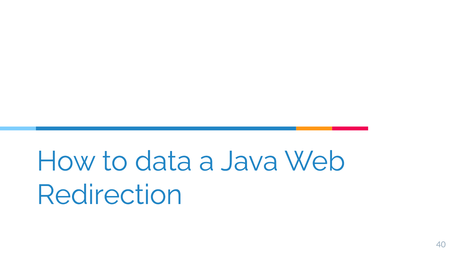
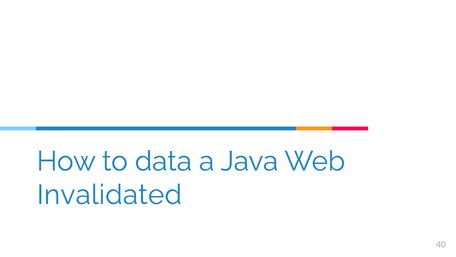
Redirection: Redirection -> Invalidated (109, 194)
